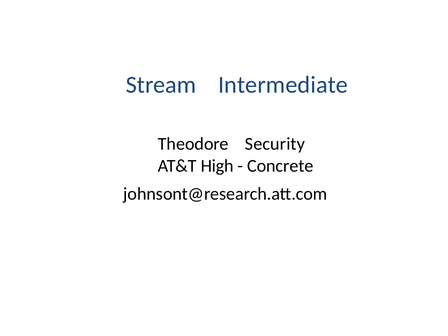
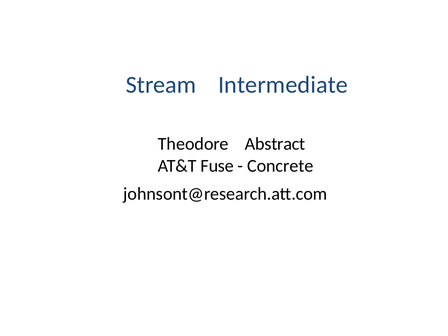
Security: Security -> Abstract (275, 144)
High: High -> Fuse (217, 166)
